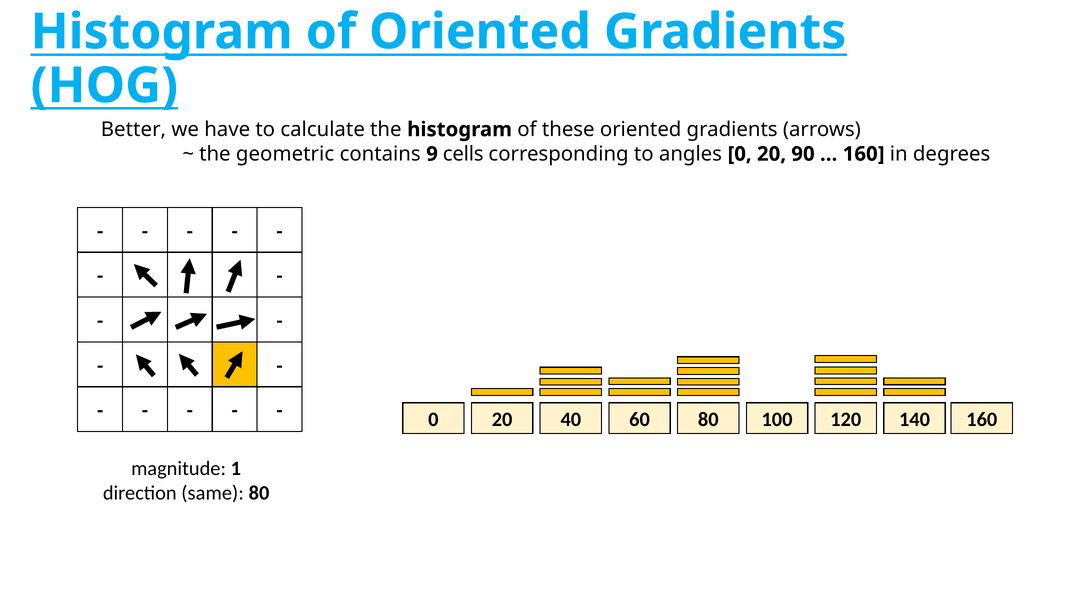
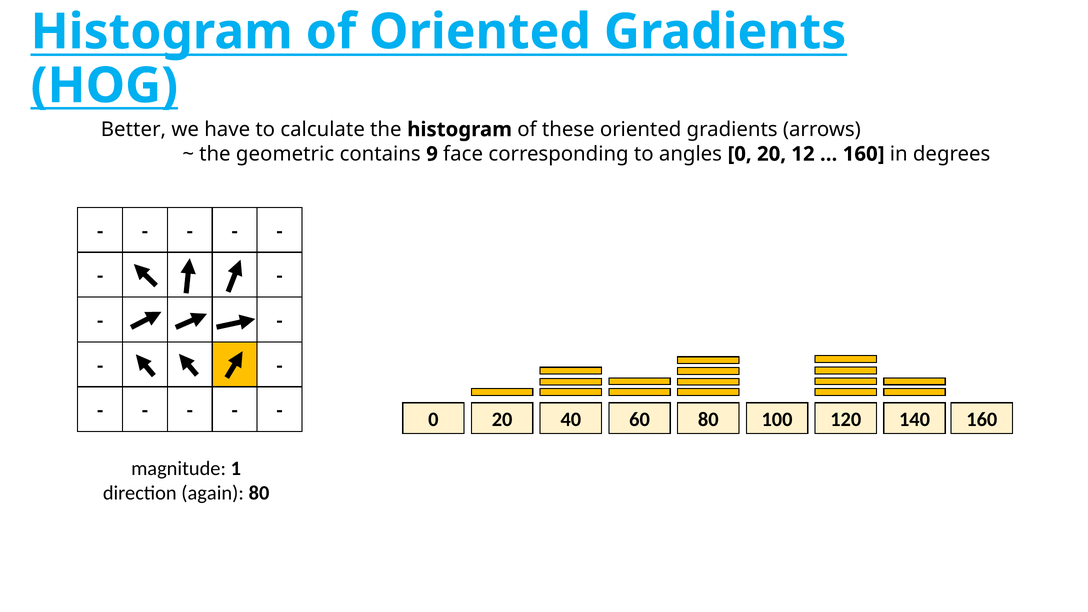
cells: cells -> face (463, 154)
90: 90 -> 12 (803, 154)
same: same -> again (213, 493)
